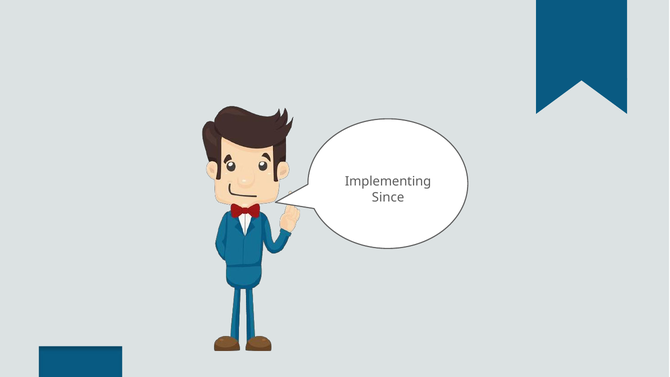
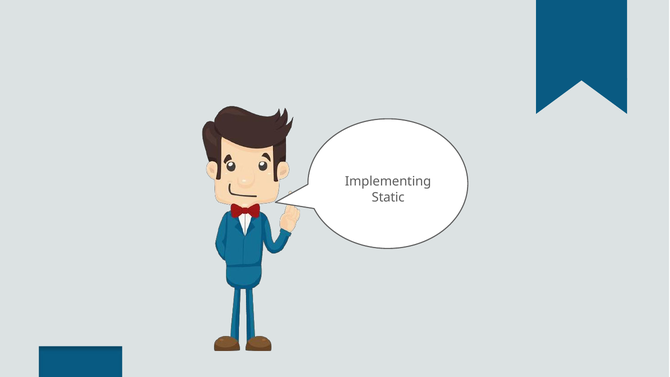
Since: Since -> Static (388, 197)
